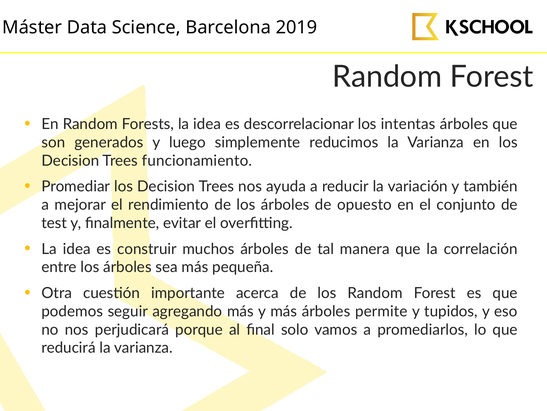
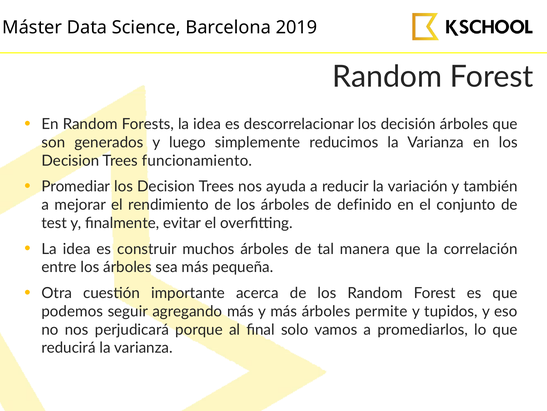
intentas: intentas -> decisión (408, 124)
opuesto: opuesto -> definido (364, 204)
